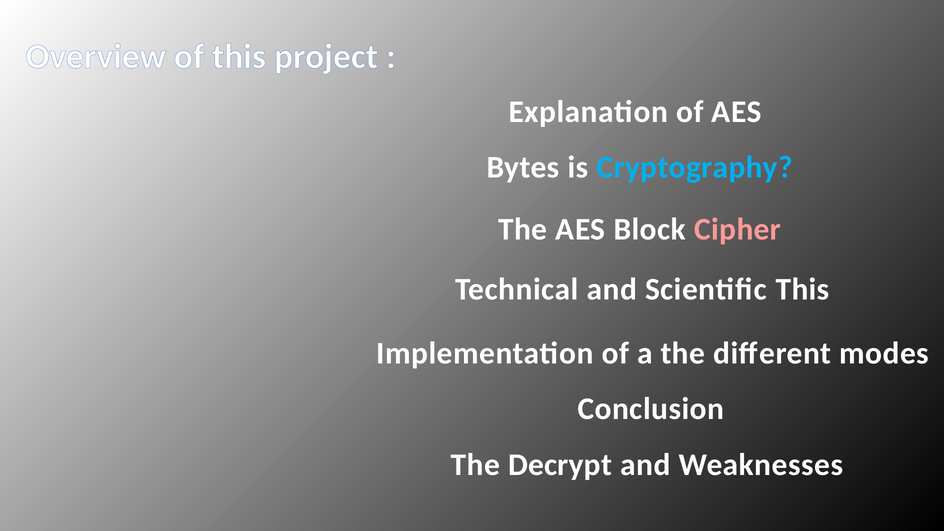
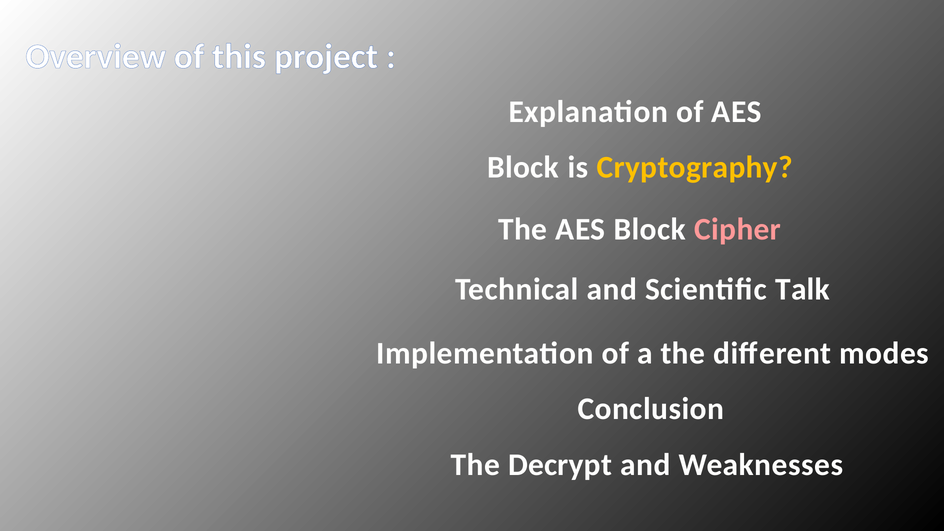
Bytes: Bytes -> Block (523, 167)
Cryptography colour: light blue -> yellow (695, 167)
Scientific This: This -> Talk (803, 289)
